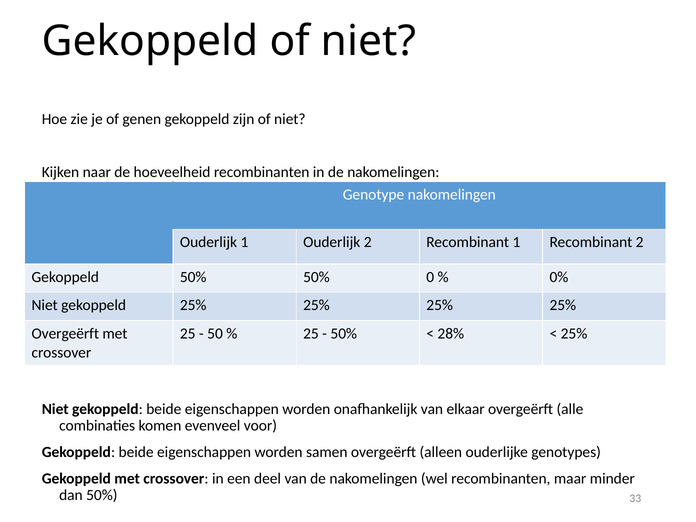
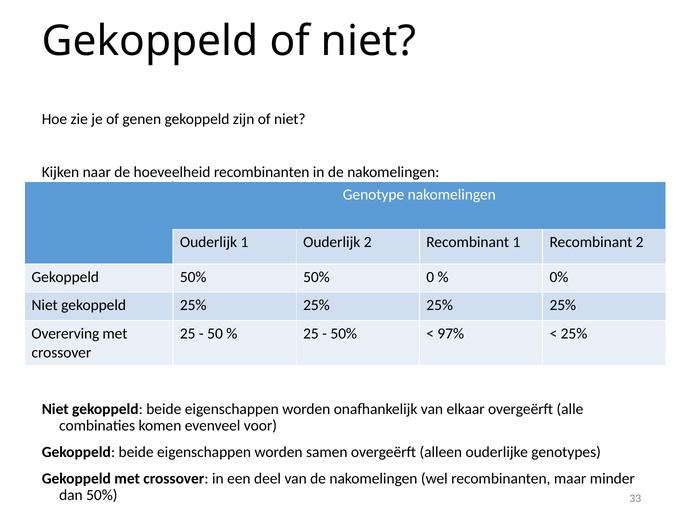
Overgeërft: Overgeërft -> Overerving (65, 334)
28%: 28% -> 97% (451, 334)
